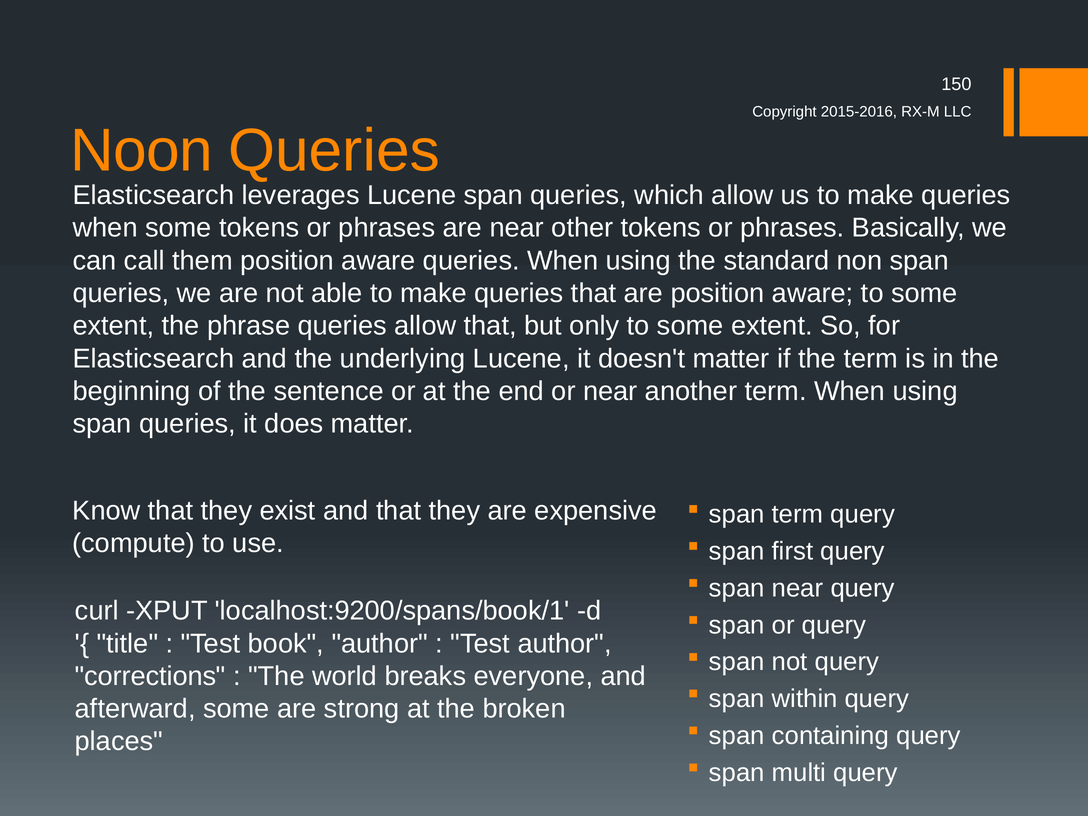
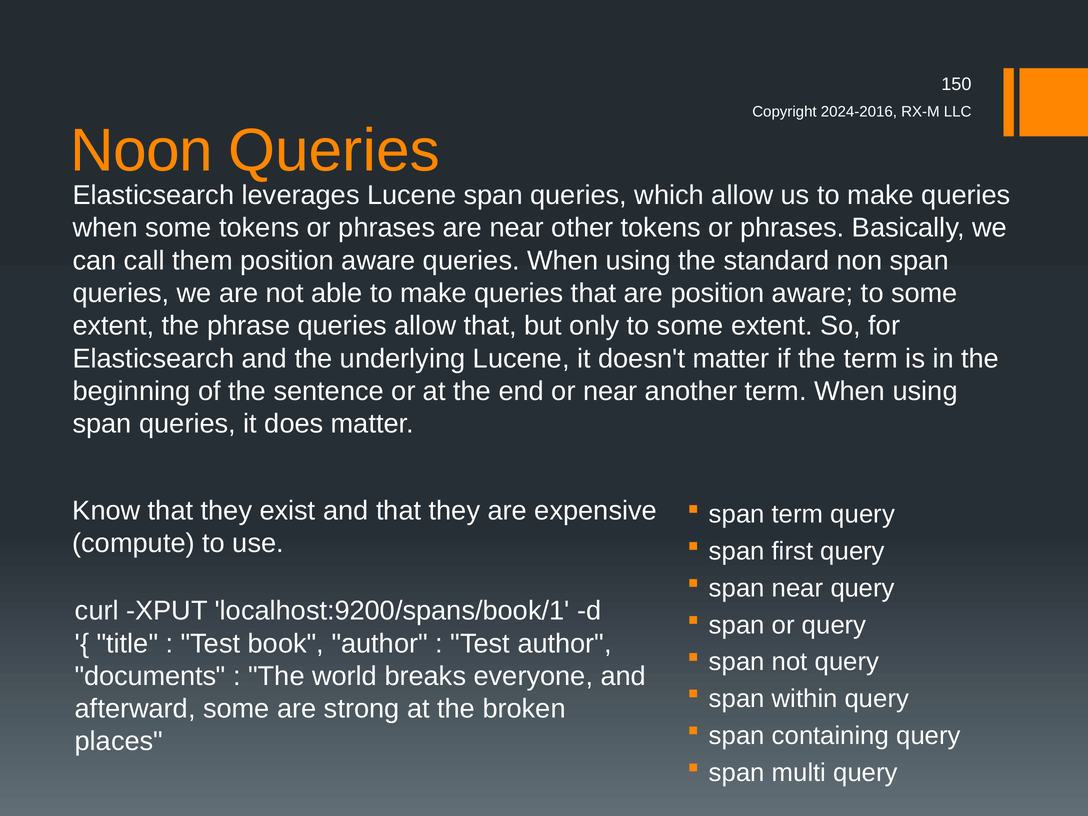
2015-2016: 2015-2016 -> 2024-2016 (859, 112)
corrections: corrections -> documents (150, 676)
